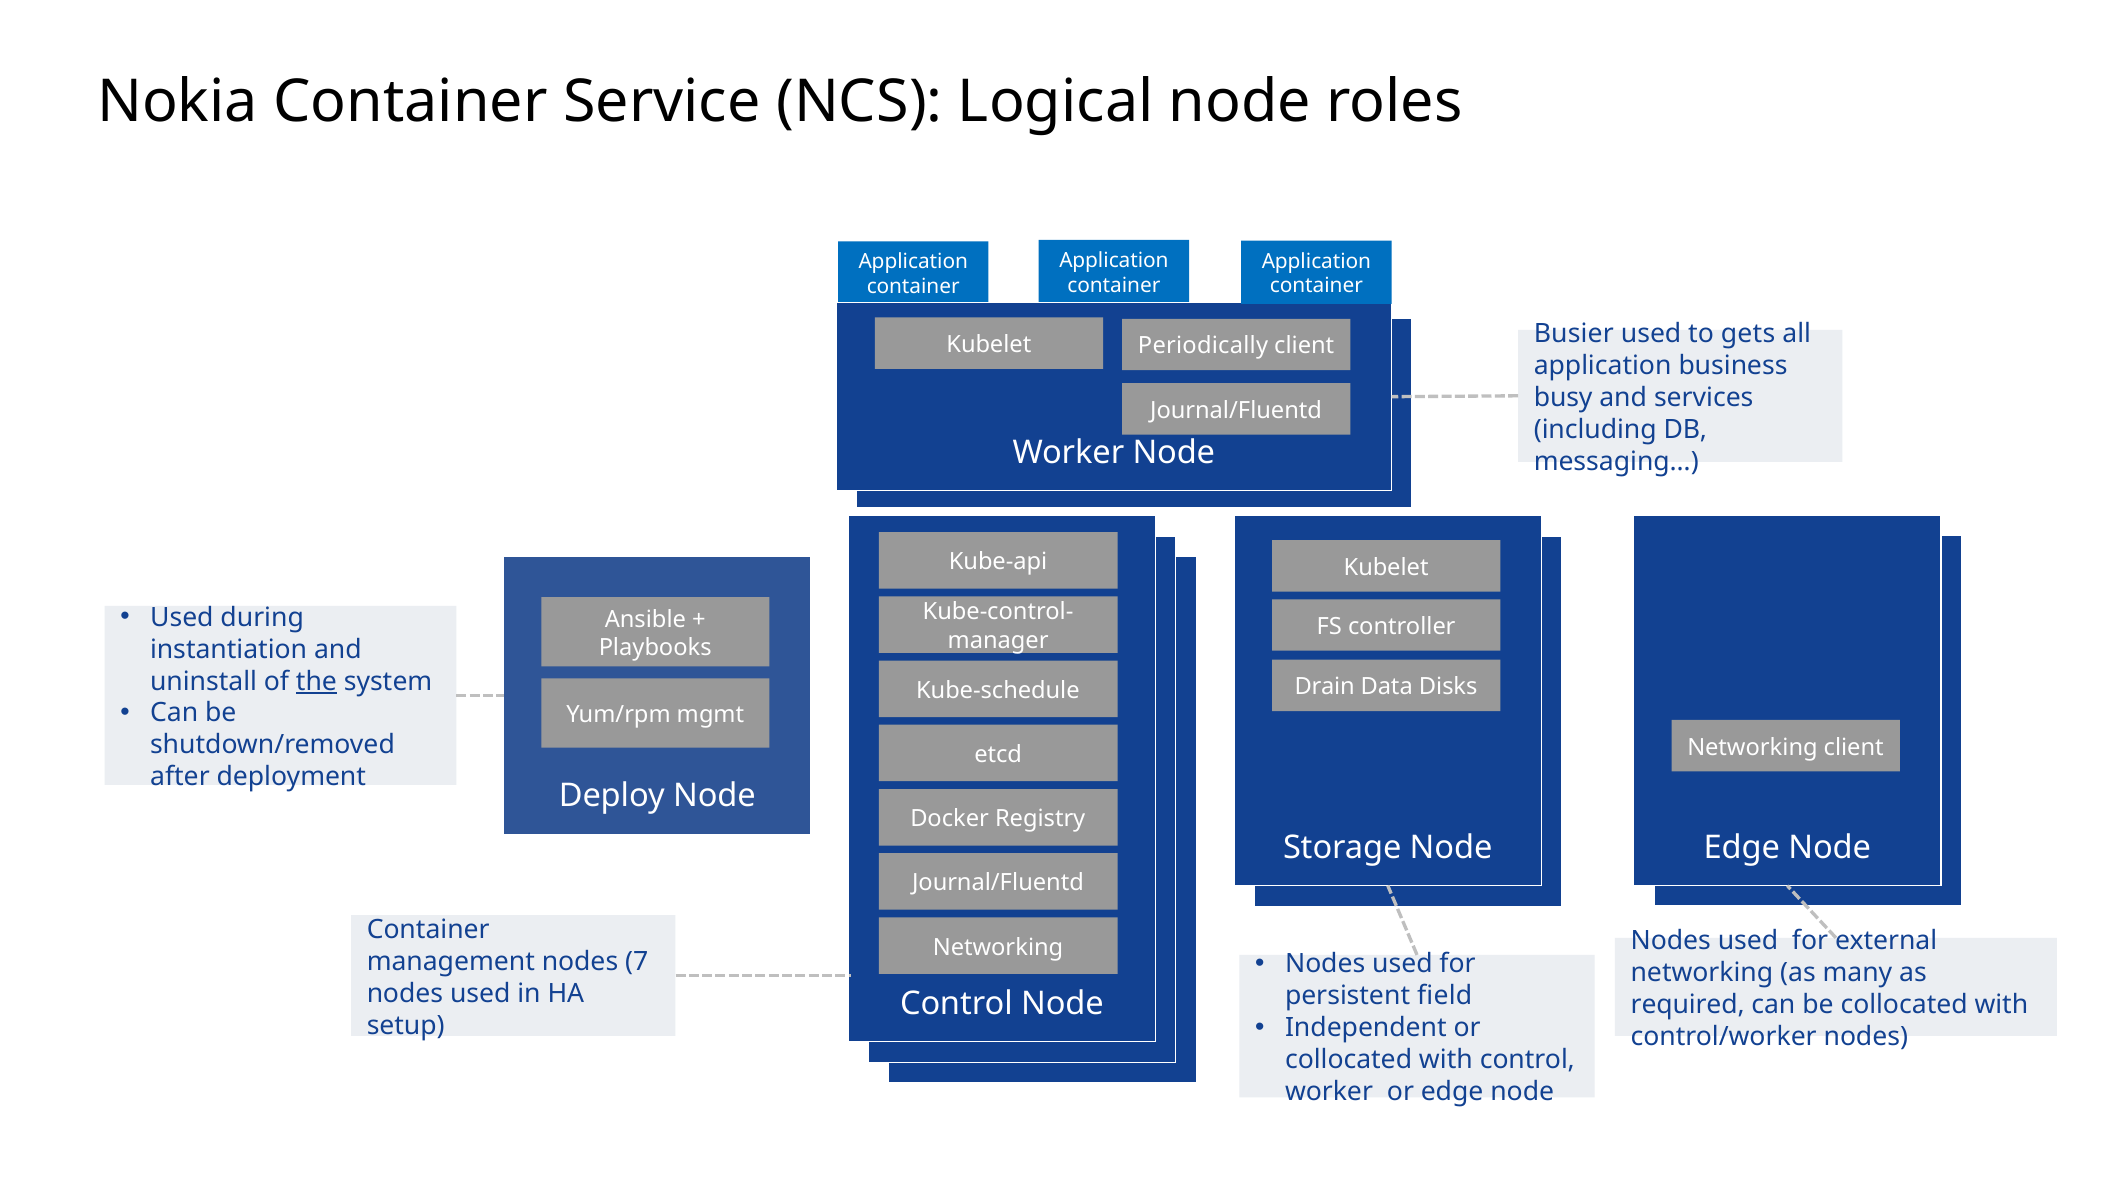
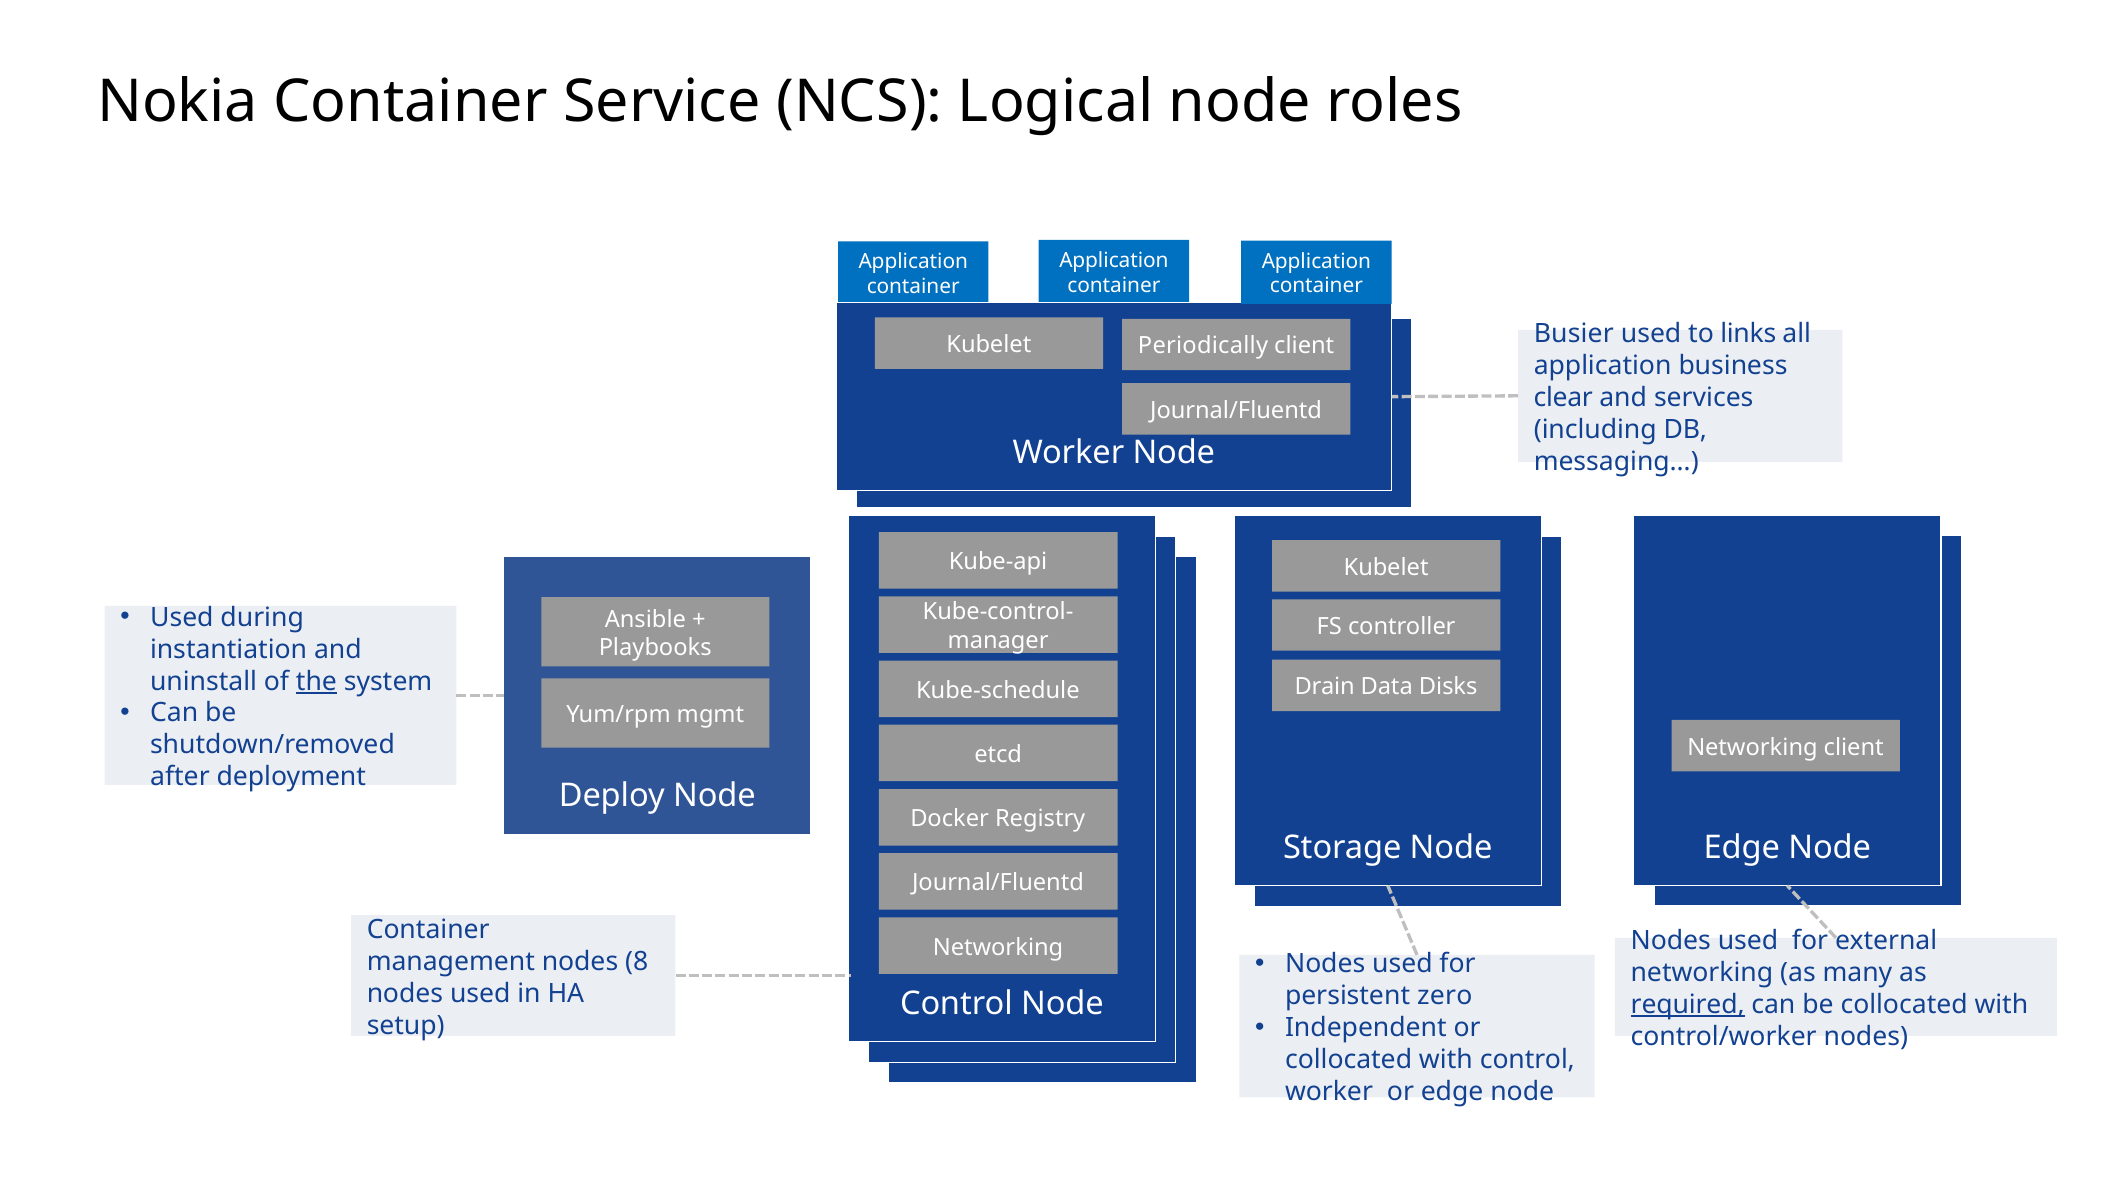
gets: gets -> links (1748, 334)
busy: busy -> clear (1563, 398)
7: 7 -> 8 (637, 961)
field: field -> zero (1445, 996)
required underline: none -> present (1688, 1005)
